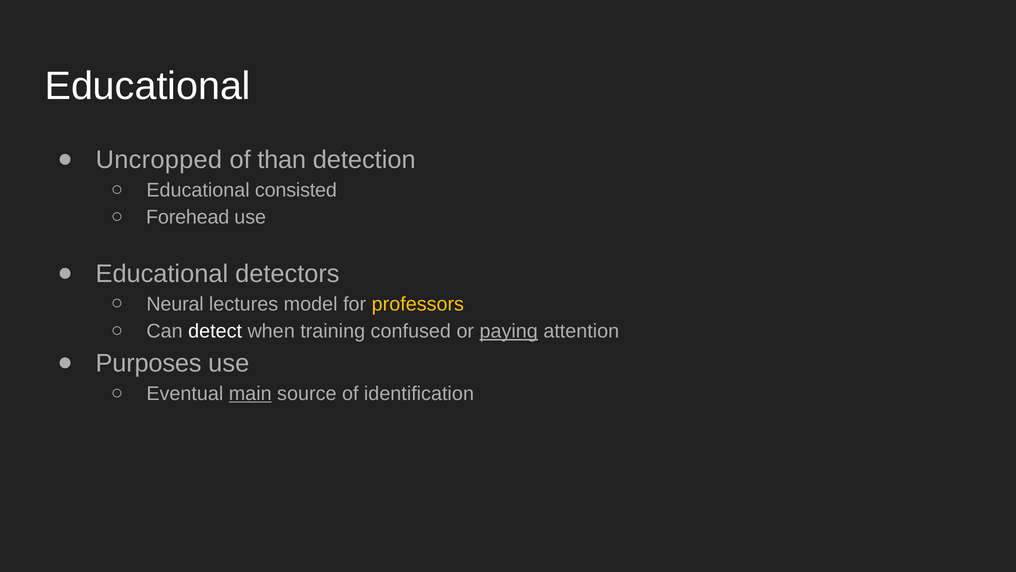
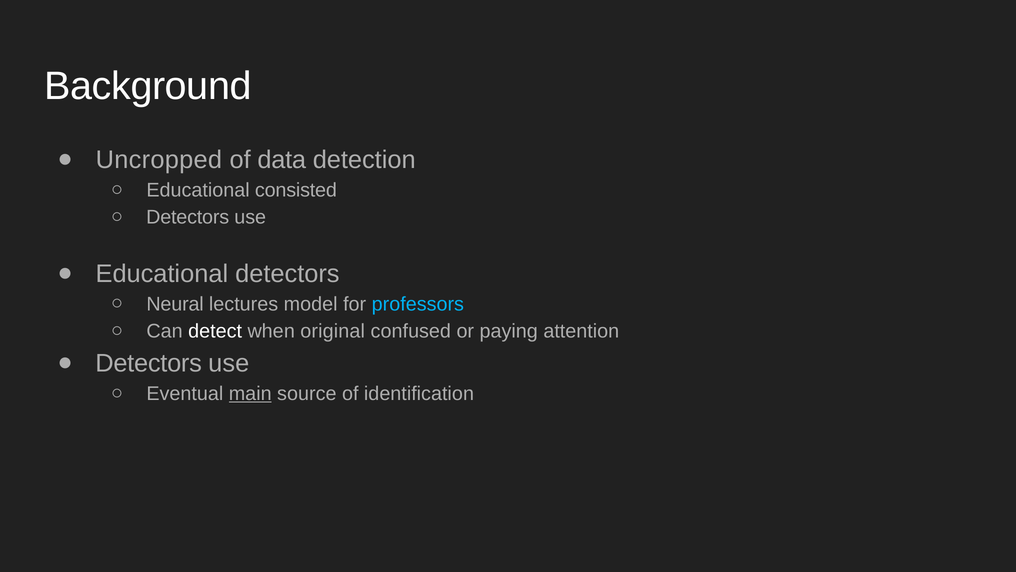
Educational: Educational -> Background (148, 86)
than: than -> data (282, 160)
Forehead: Forehead -> Detectors (188, 217)
professors colour: yellow -> light blue (418, 304)
training: training -> original (333, 331)
paying underline: present -> none (509, 331)
Purposes: Purposes -> Detectors (149, 363)
